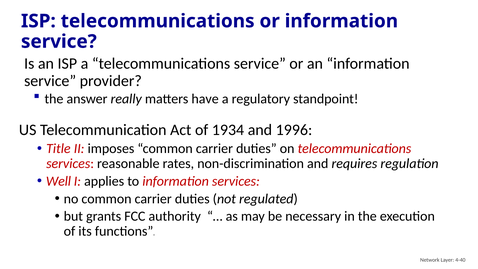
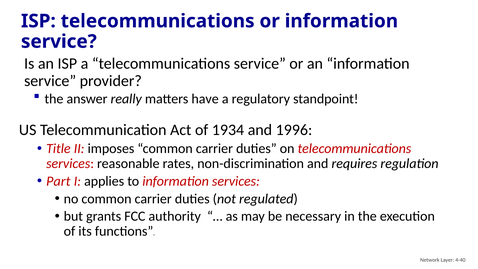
Well: Well -> Part (58, 181)
